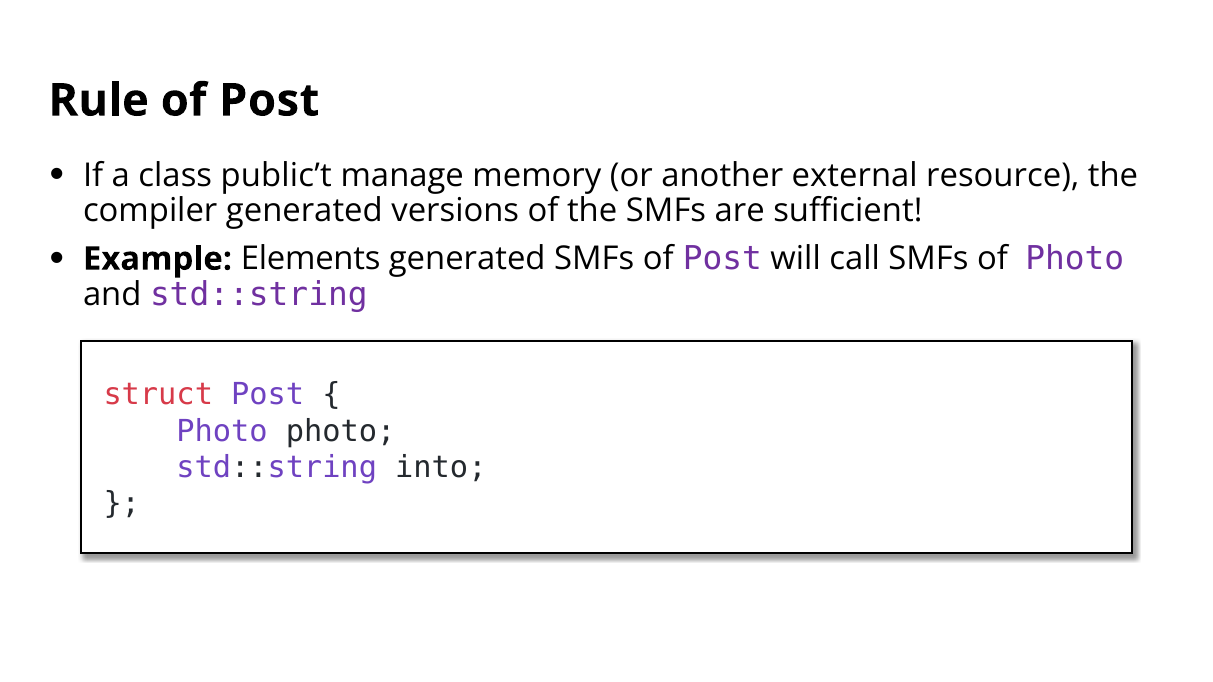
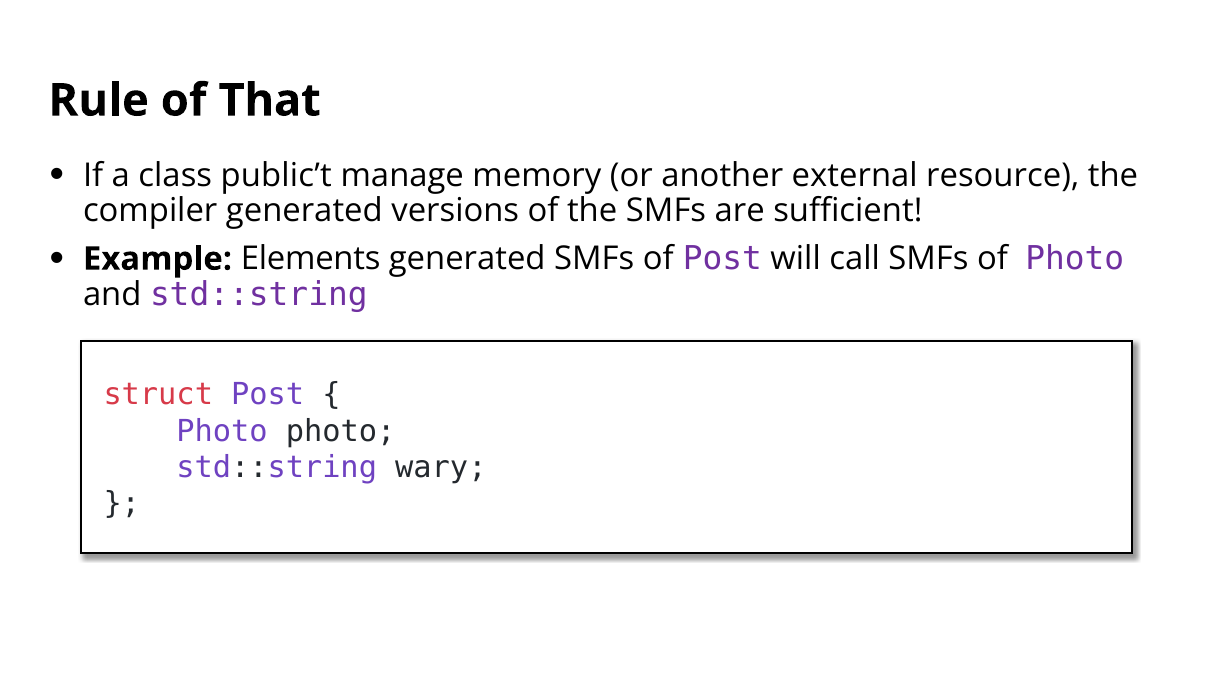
Rule of Post: Post -> That (270, 101)
into: into -> wary (441, 468)
